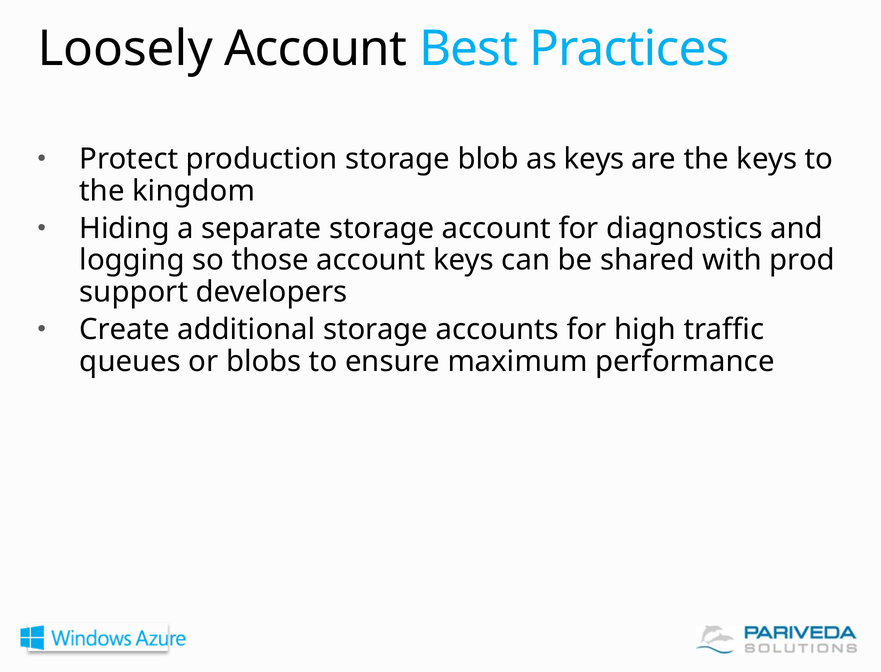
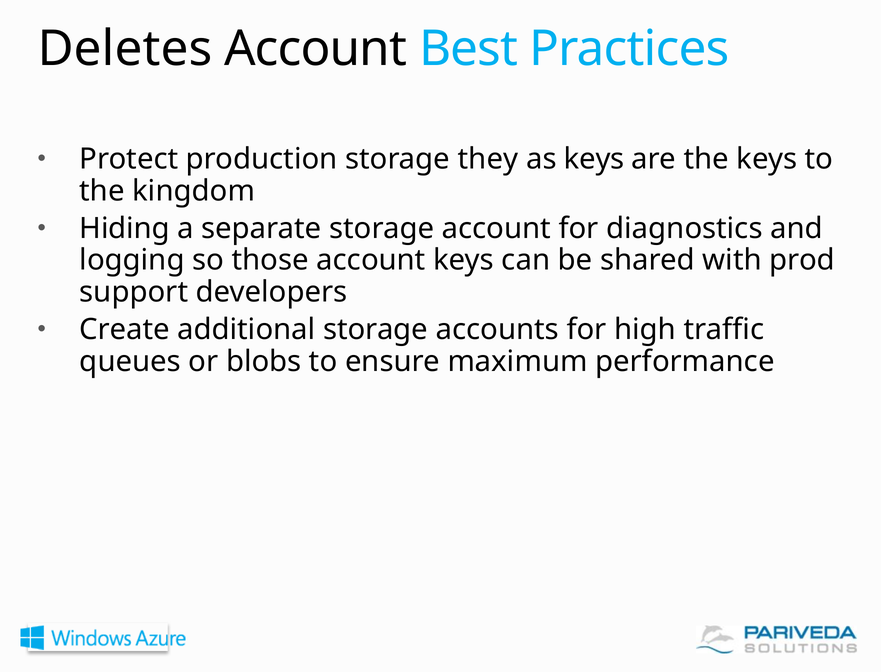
Loosely: Loosely -> Deletes (125, 49)
blob: blob -> they (488, 159)
